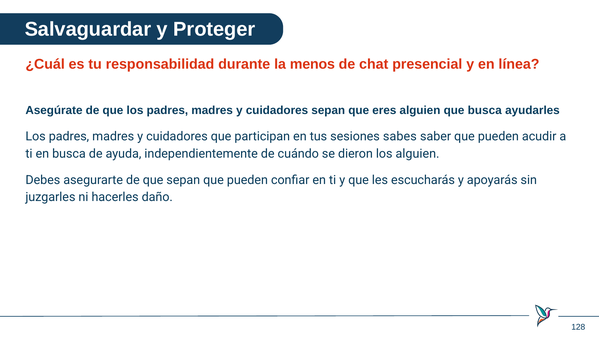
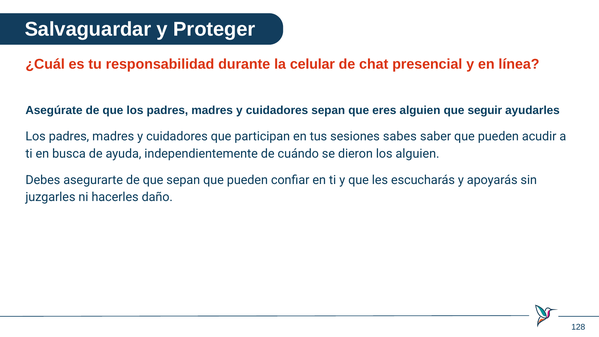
menos: menos -> celular (312, 64)
que busca: busca -> seguir (485, 110)
